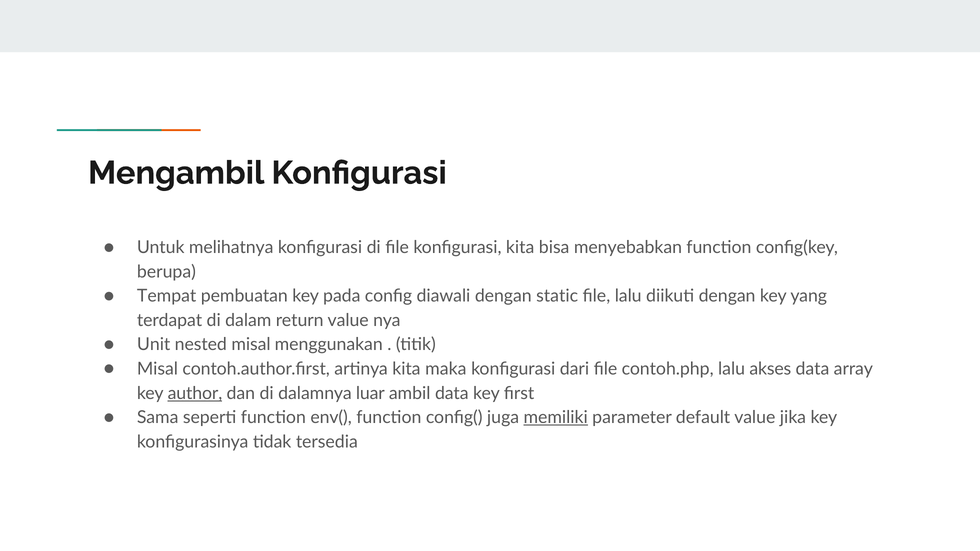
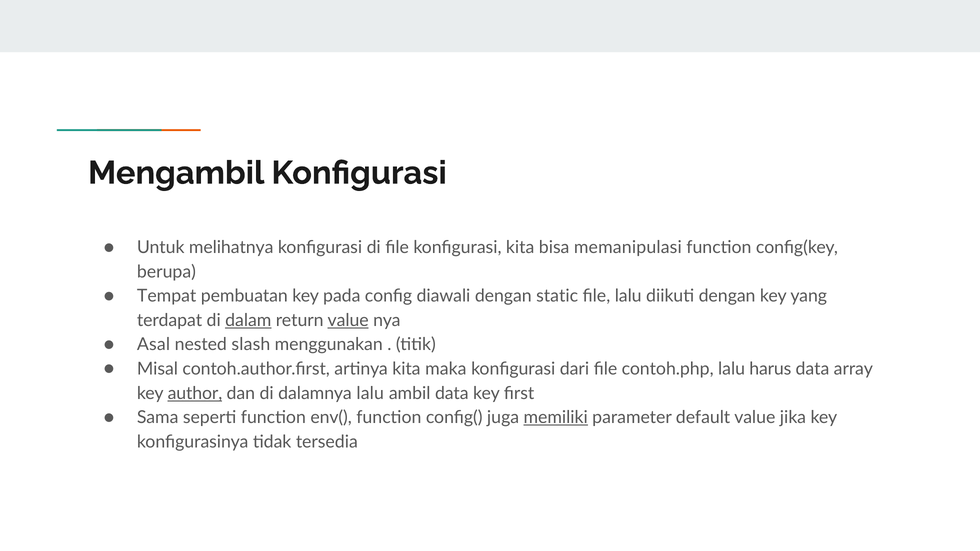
menyebabkan: menyebabkan -> memanipulasi (628, 248)
dalam underline: none -> present (248, 320)
value underline: none -> present (348, 320)
Unit: Unit -> Asal (154, 345)
nested misal: misal -> slash (251, 345)
akses: akses -> harus (770, 369)
dalamnya luar: luar -> lalu (370, 393)
